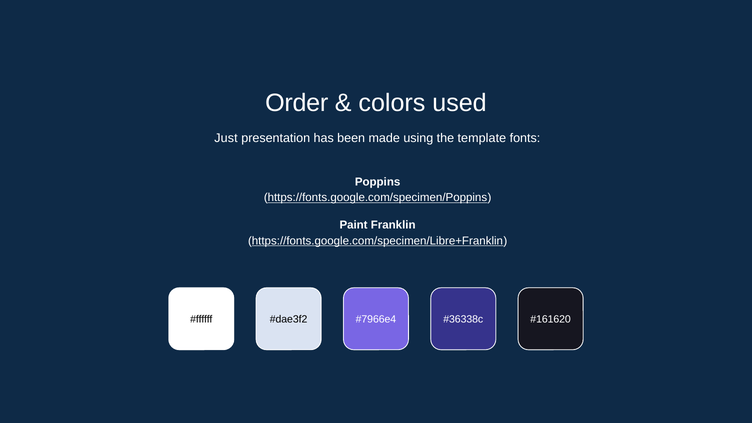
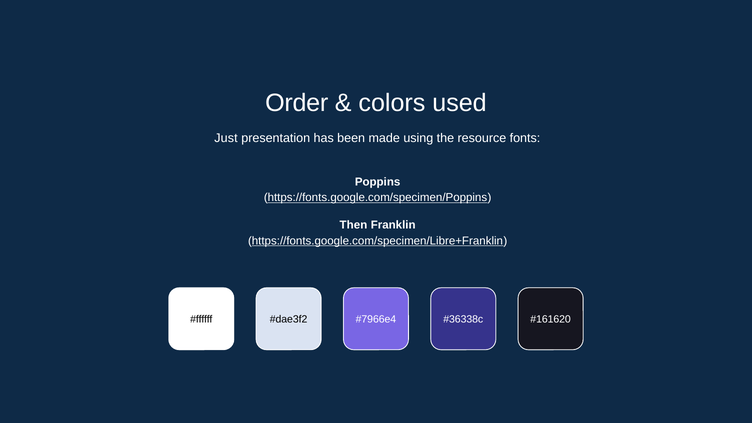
template: template -> resource (482, 138)
Paint: Paint -> Then (353, 225)
